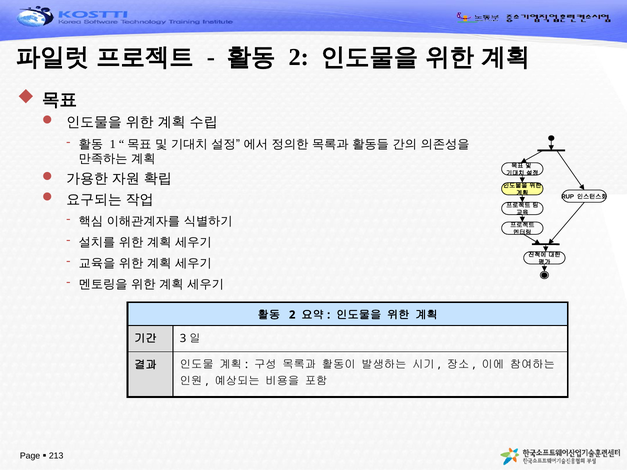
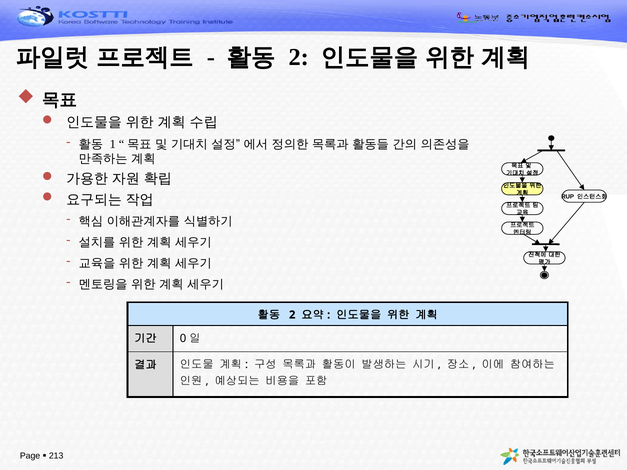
3: 3 -> 0 (183, 339)
